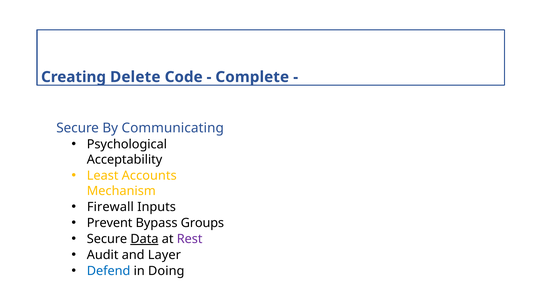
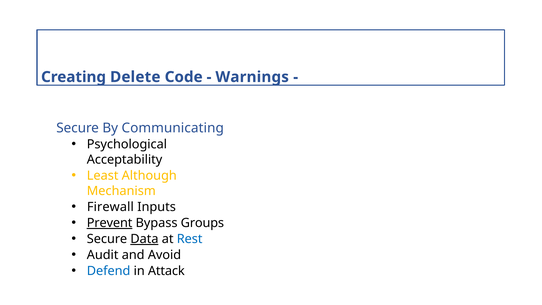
Complete: Complete -> Warnings (252, 77)
Accounts: Accounts -> Although (149, 176)
Prevent underline: none -> present (110, 223)
Rest colour: purple -> blue (190, 239)
Layer: Layer -> Avoid (164, 255)
Doing: Doing -> Attack (166, 271)
